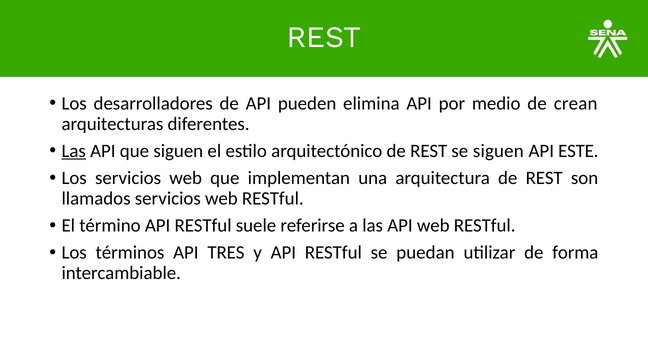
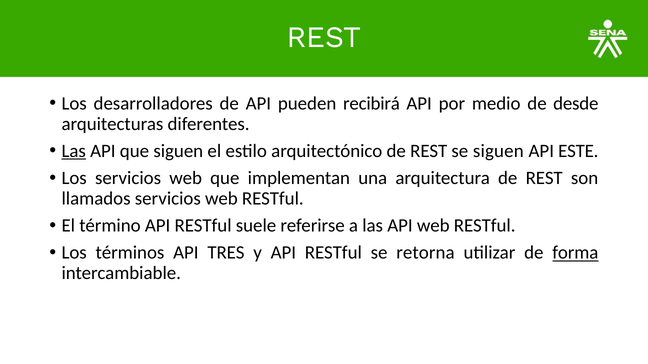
elimina: elimina -> recibirá (371, 104)
crean: crean -> desde (576, 104)
puedan: puedan -> retorna (425, 253)
forma underline: none -> present (575, 253)
